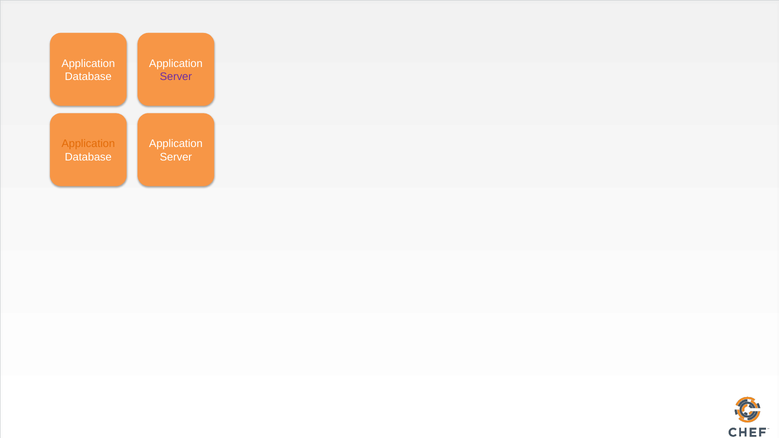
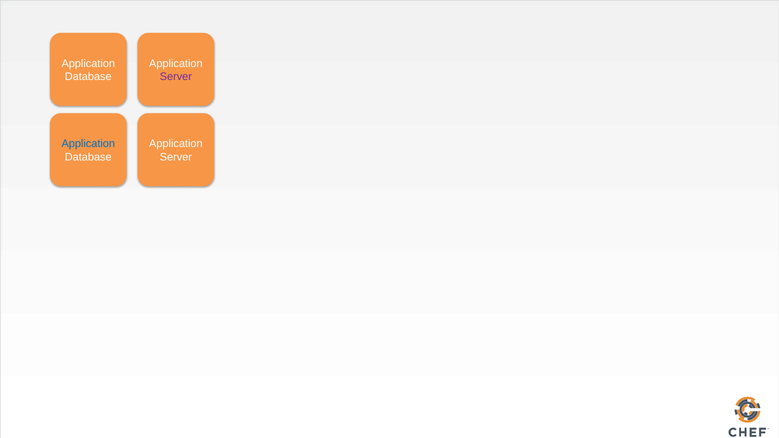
Application colour: orange -> blue (88, 144)
